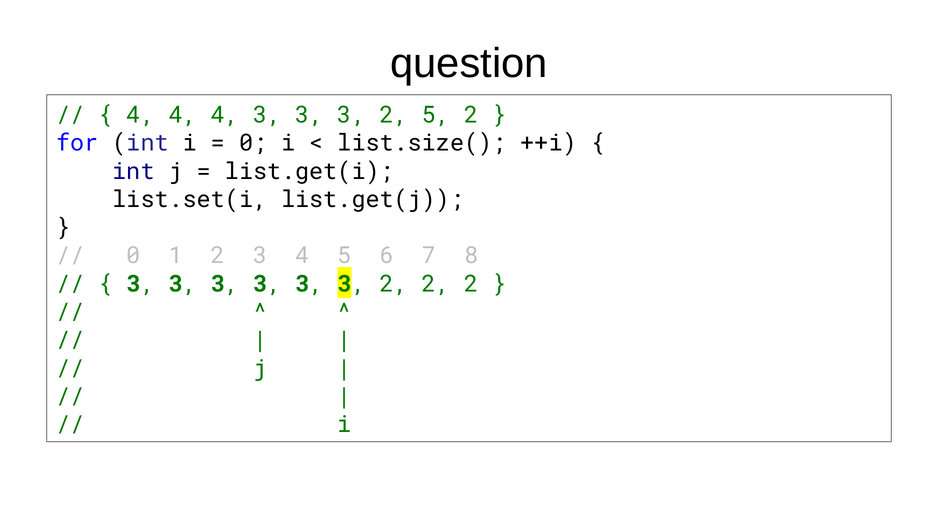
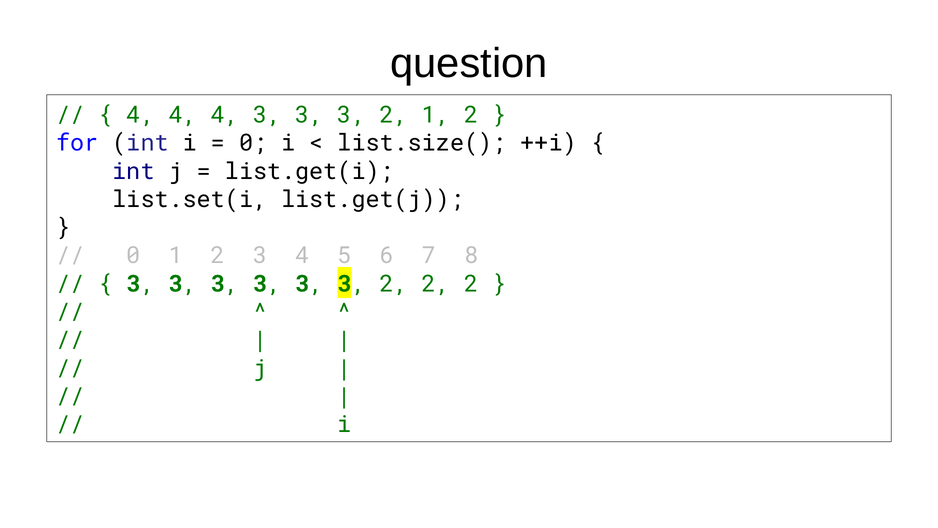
2 5: 5 -> 1 (436, 115)
